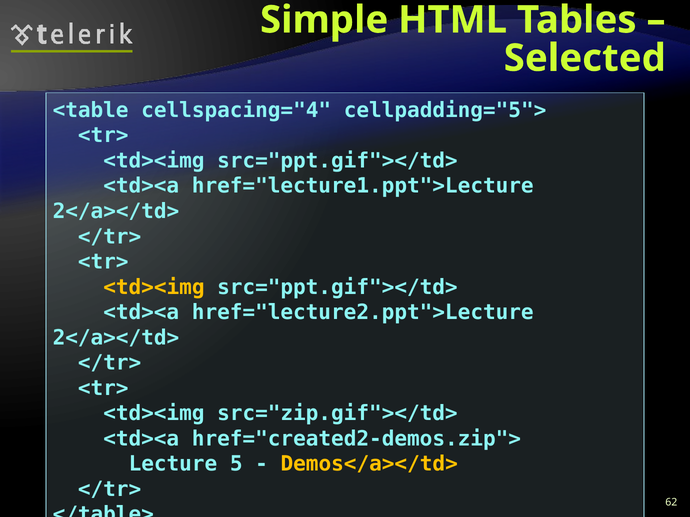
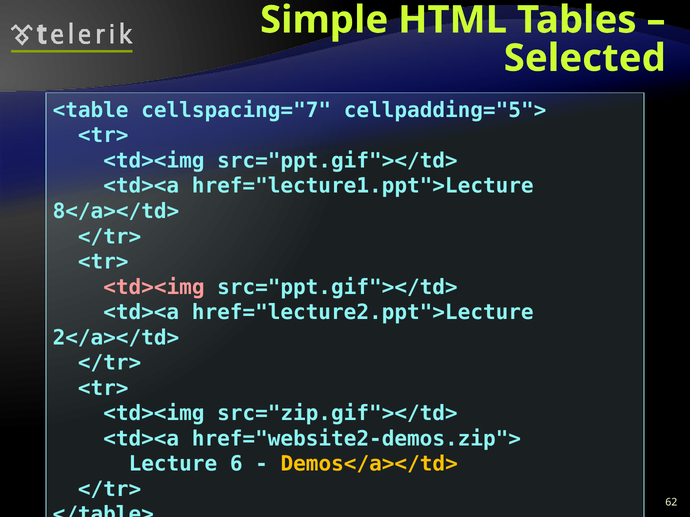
cellspacing="4: cellspacing="4 -> cellspacing="7 (236, 110)
2</a></td>: 2</a></td> -> 8</a></td> (116, 212)
<td><img colour: yellow -> pink (154, 287)
href="created2-demos.zip">: href="created2-demos.zip"> -> href="website2-demos.zip"> (356, 439)
5: 5 -> 6 (236, 464)
